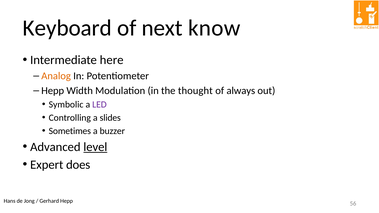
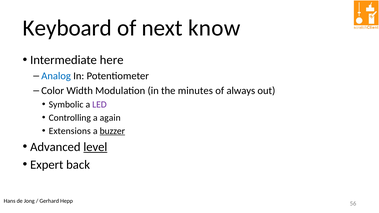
Analog colour: orange -> blue (56, 76)
Hepp: Hepp -> Color (53, 91)
thought: thought -> minutes (195, 91)
slides: slides -> again (110, 118)
Sometimes: Sometimes -> Extensions (70, 131)
buzzer underline: none -> present (112, 131)
does: does -> back (78, 165)
